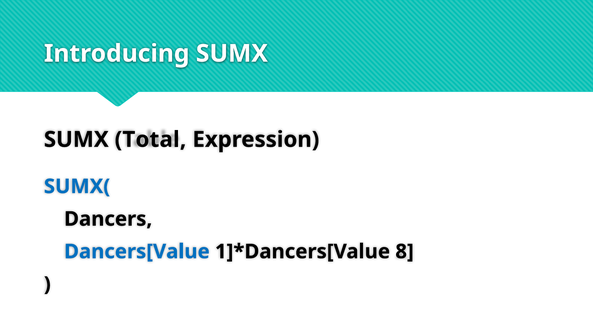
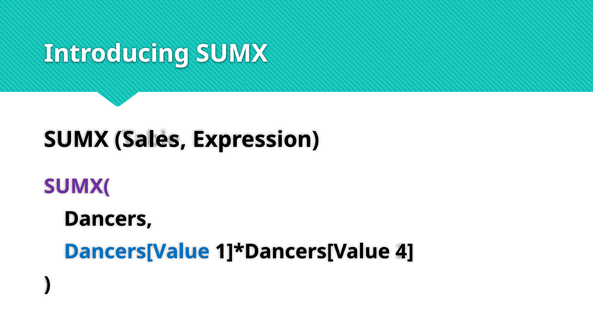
Total: Total -> Sales (150, 140)
SUMX( colour: blue -> purple (77, 187)
8: 8 -> 4 (405, 252)
